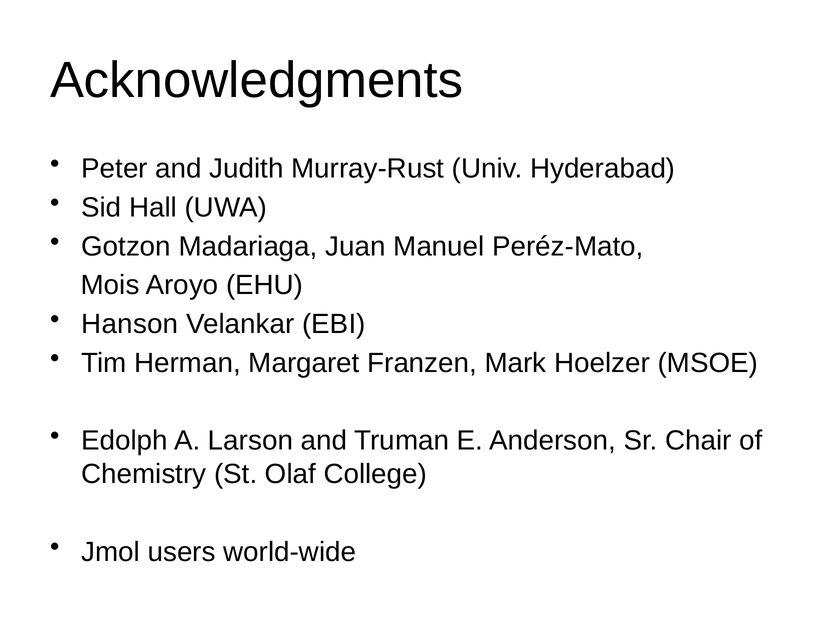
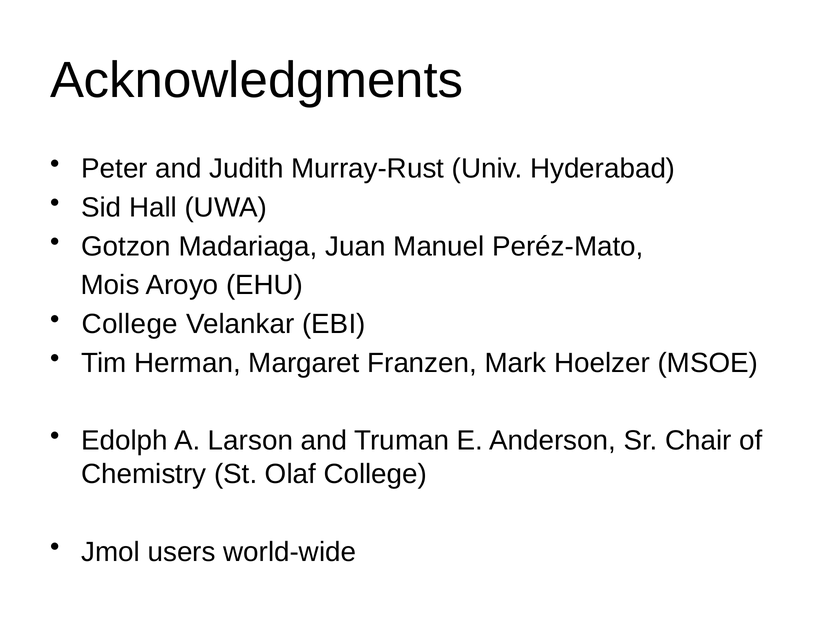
Hanson: Hanson -> College (130, 324)
